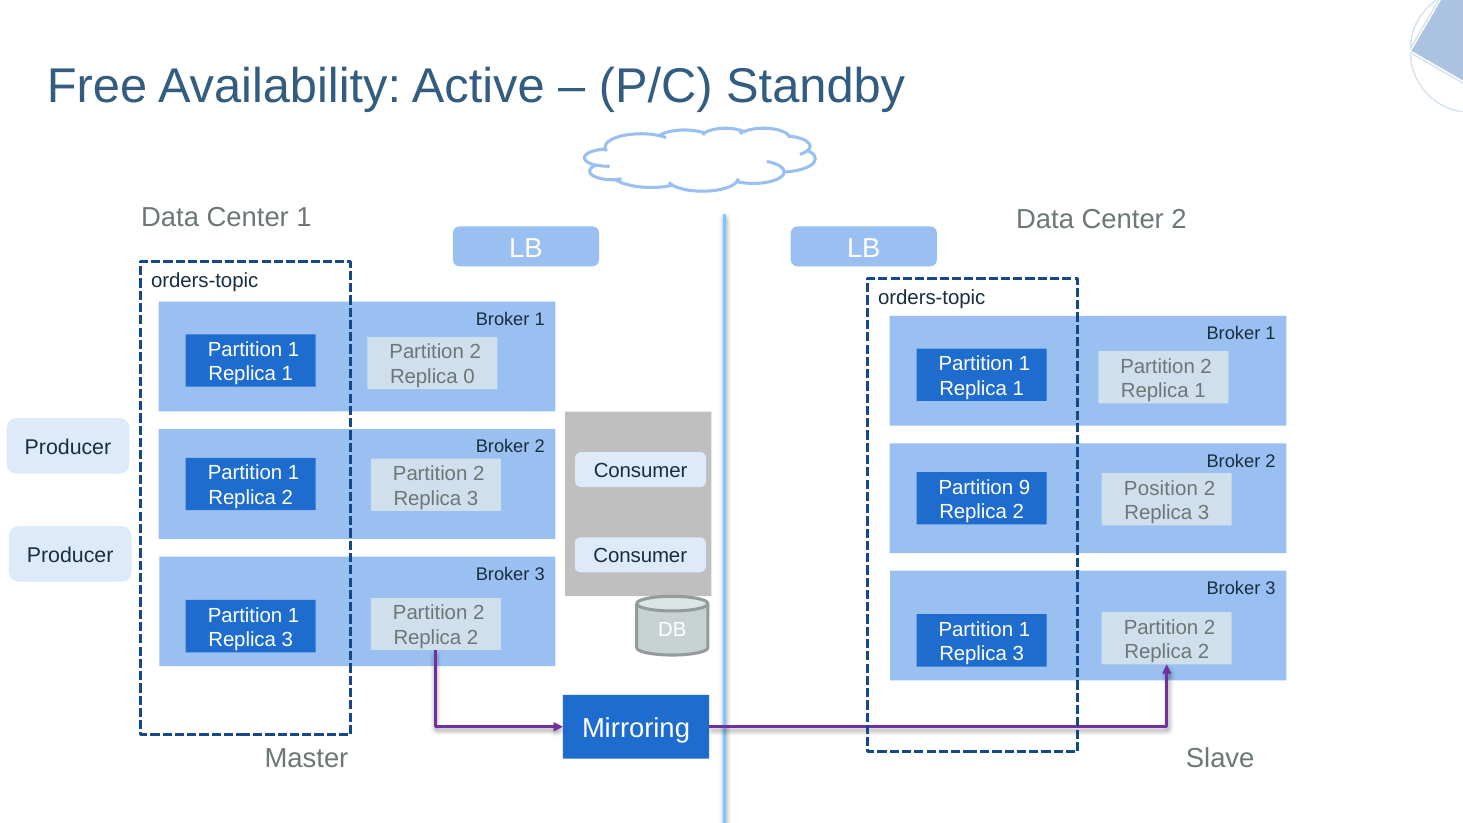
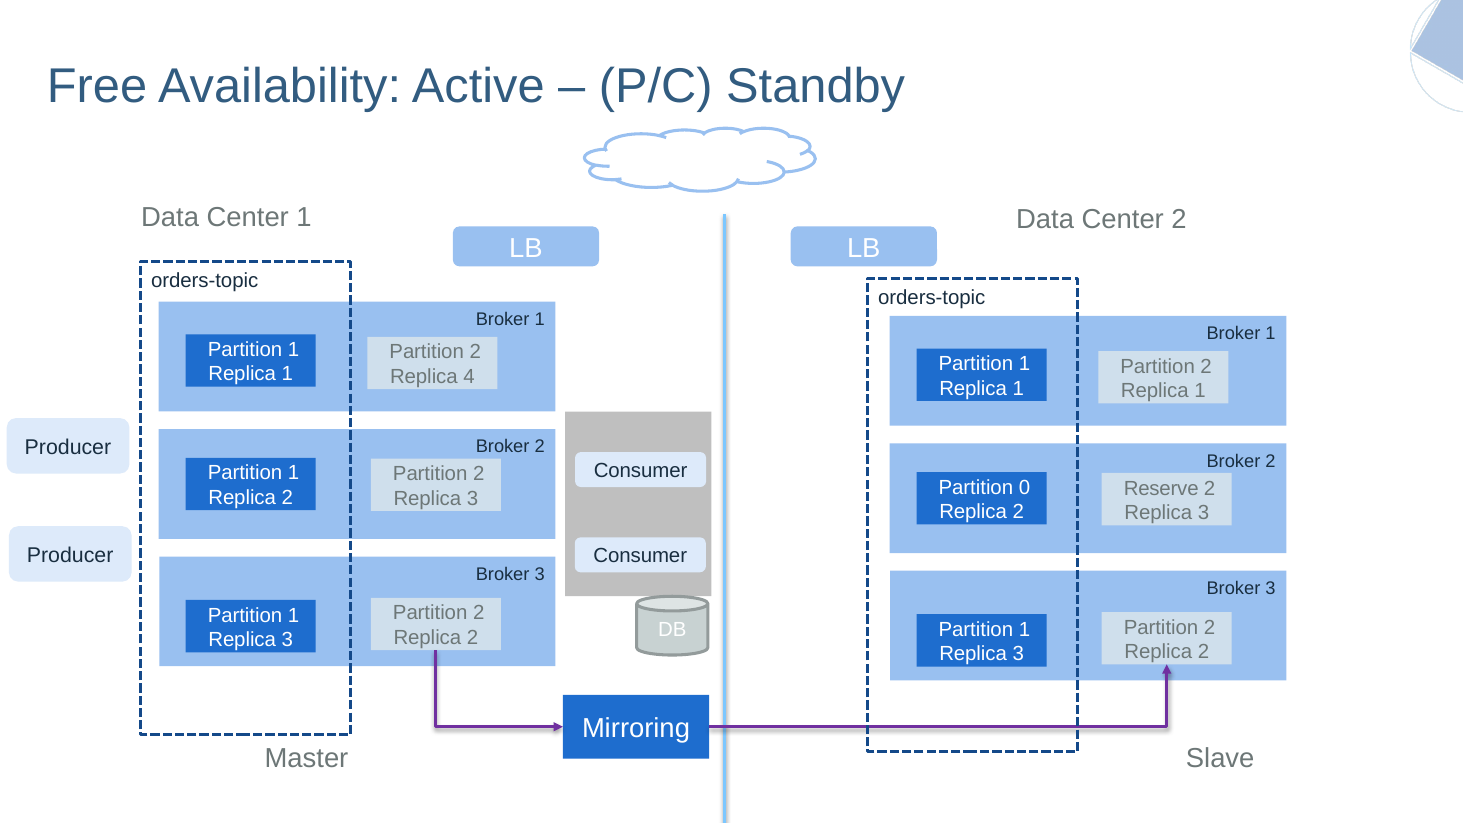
0: 0 -> 4 (469, 377)
9: 9 -> 0 (1024, 487)
Position: Position -> Reserve (1161, 488)
